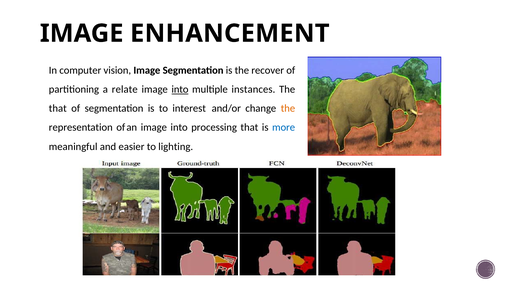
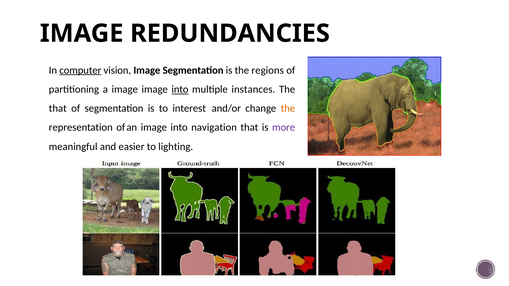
ENHANCEMENT: ENHANCEMENT -> REDUNDANCIES (230, 33)
computer underline: none -> present (80, 70)
recover: recover -> regions (268, 70)
a relate: relate -> image (125, 89)
processing: processing -> navigation (214, 128)
more colour: blue -> purple (284, 128)
